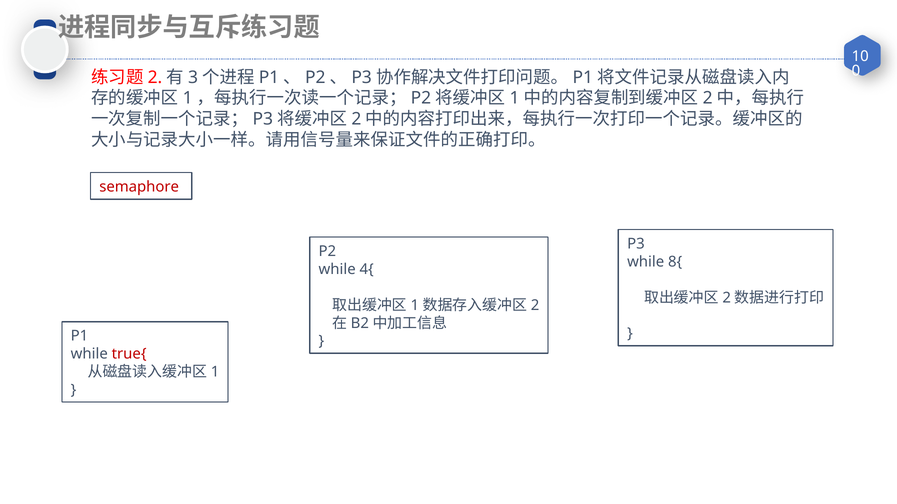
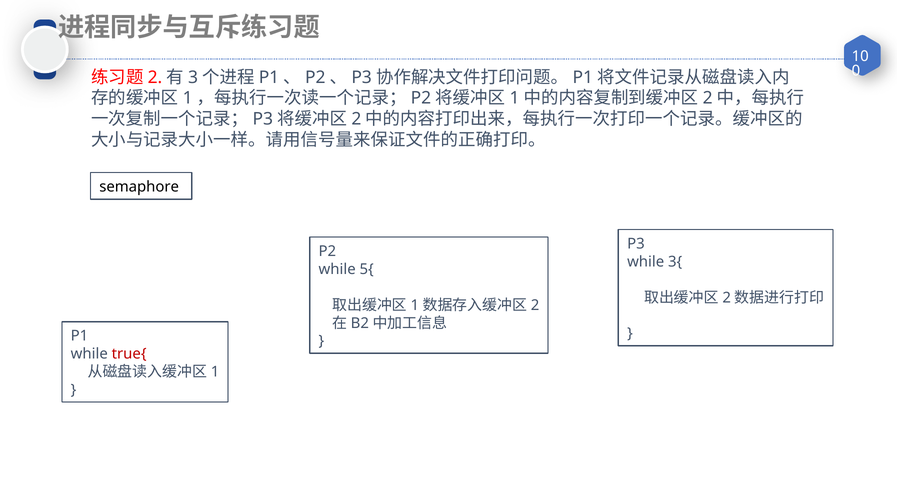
semaphore colour: red -> black (139, 187)
8{: 8{ -> 3{ (675, 262)
4{: 4{ -> 5{ (367, 270)
